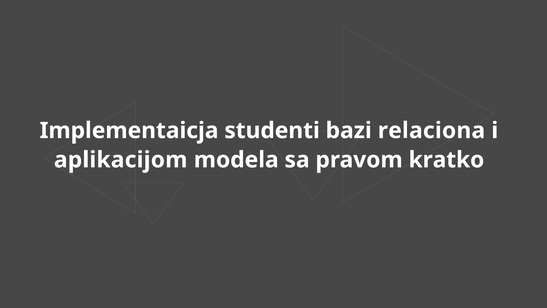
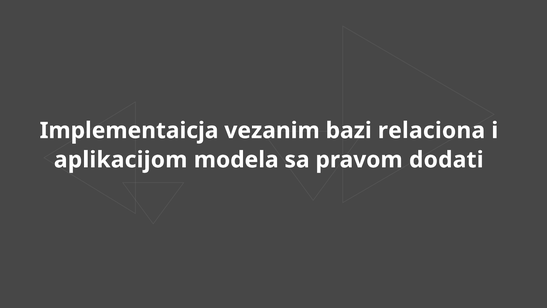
studenti: studenti -> vezanim (272, 130)
kratko: kratko -> dodati (446, 160)
